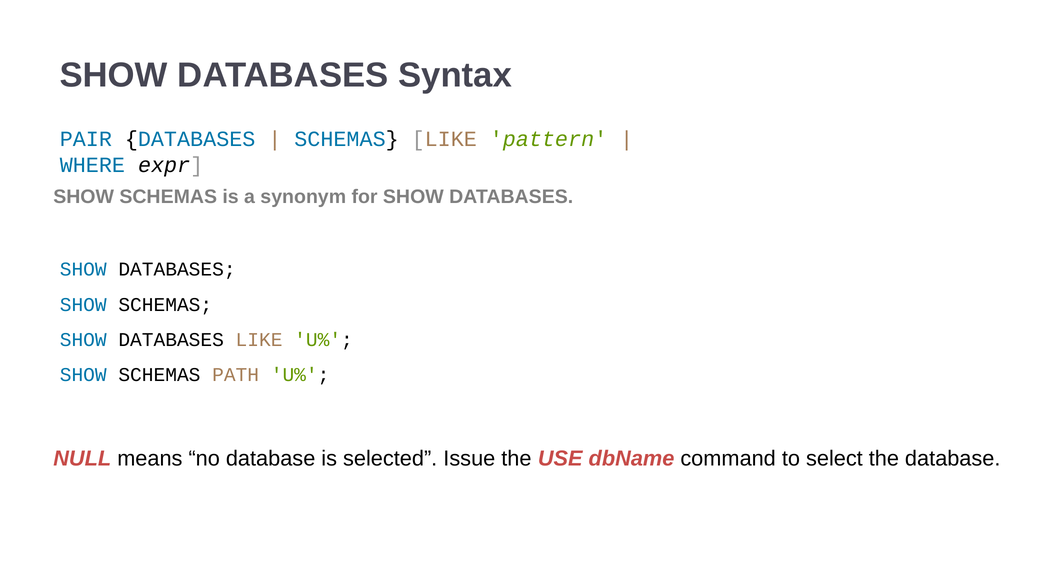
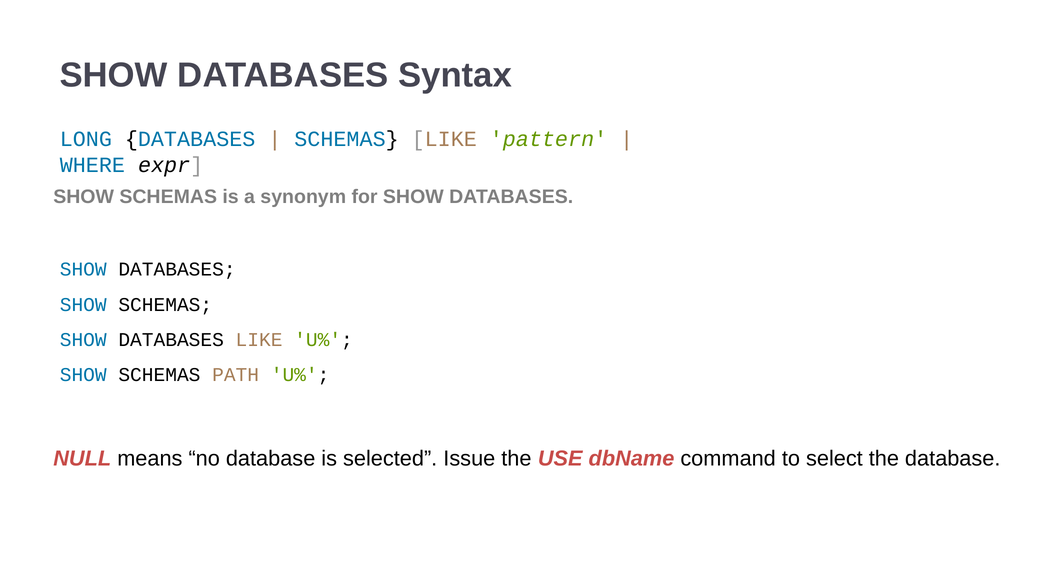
PAIR: PAIR -> LONG (86, 139)
